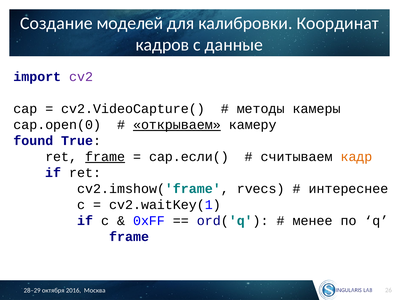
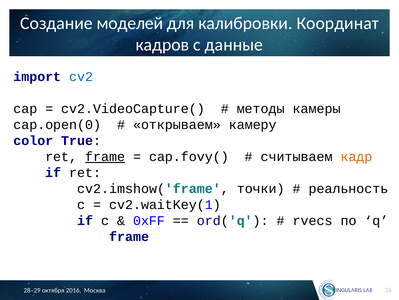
cv2 colour: purple -> blue (81, 77)
открываем underline: present -> none (177, 124)
found: found -> color (33, 140)
cap.если(: cap.если( -> cap.fovy( (189, 156)
rvecs: rvecs -> точки (261, 188)
интереснее: интереснее -> реальность (348, 188)
менее: менее -> rvecs (313, 220)
